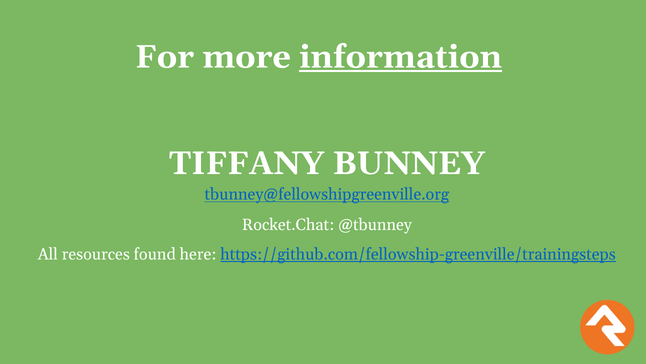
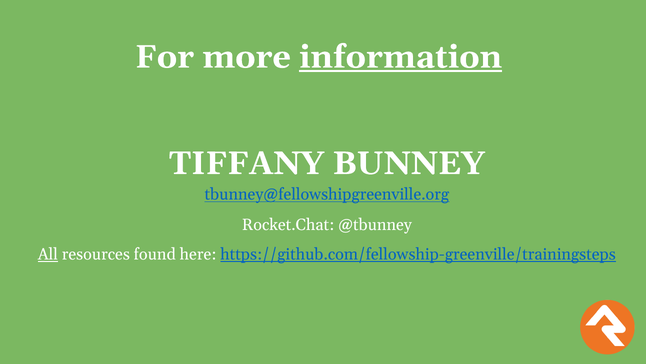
All underline: none -> present (48, 254)
